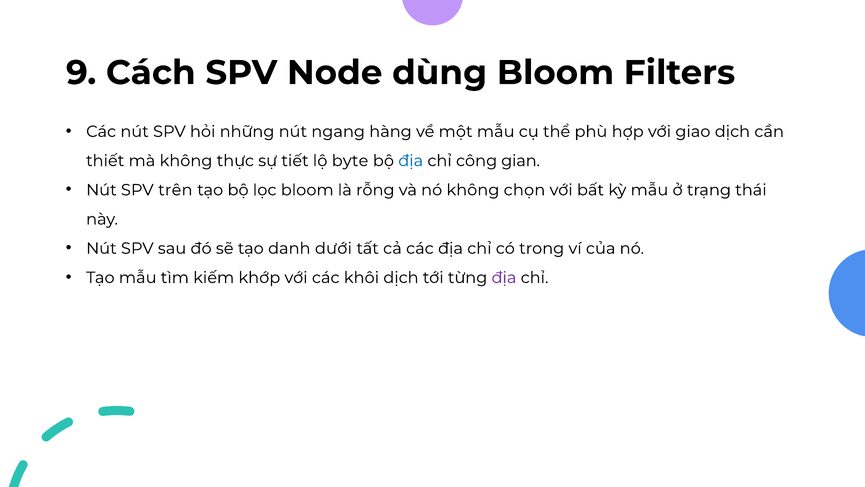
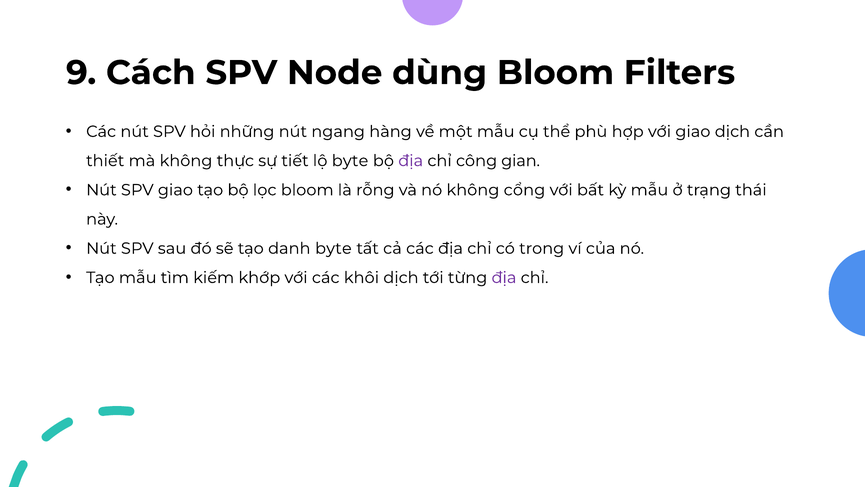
địa colour: blue -> purple (411, 161)
SPV trên: trên -> giao (175, 190)
chọn: chọn -> cổng (524, 190)
danh dưới: dưới -> byte (333, 248)
